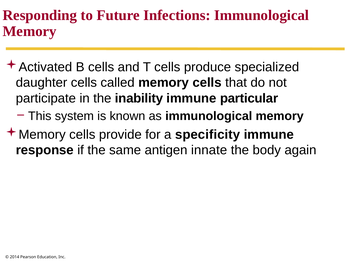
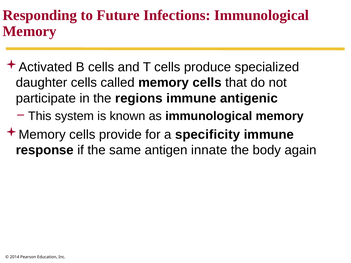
inability: inability -> regions (139, 98)
particular: particular -> antigenic (249, 98)
